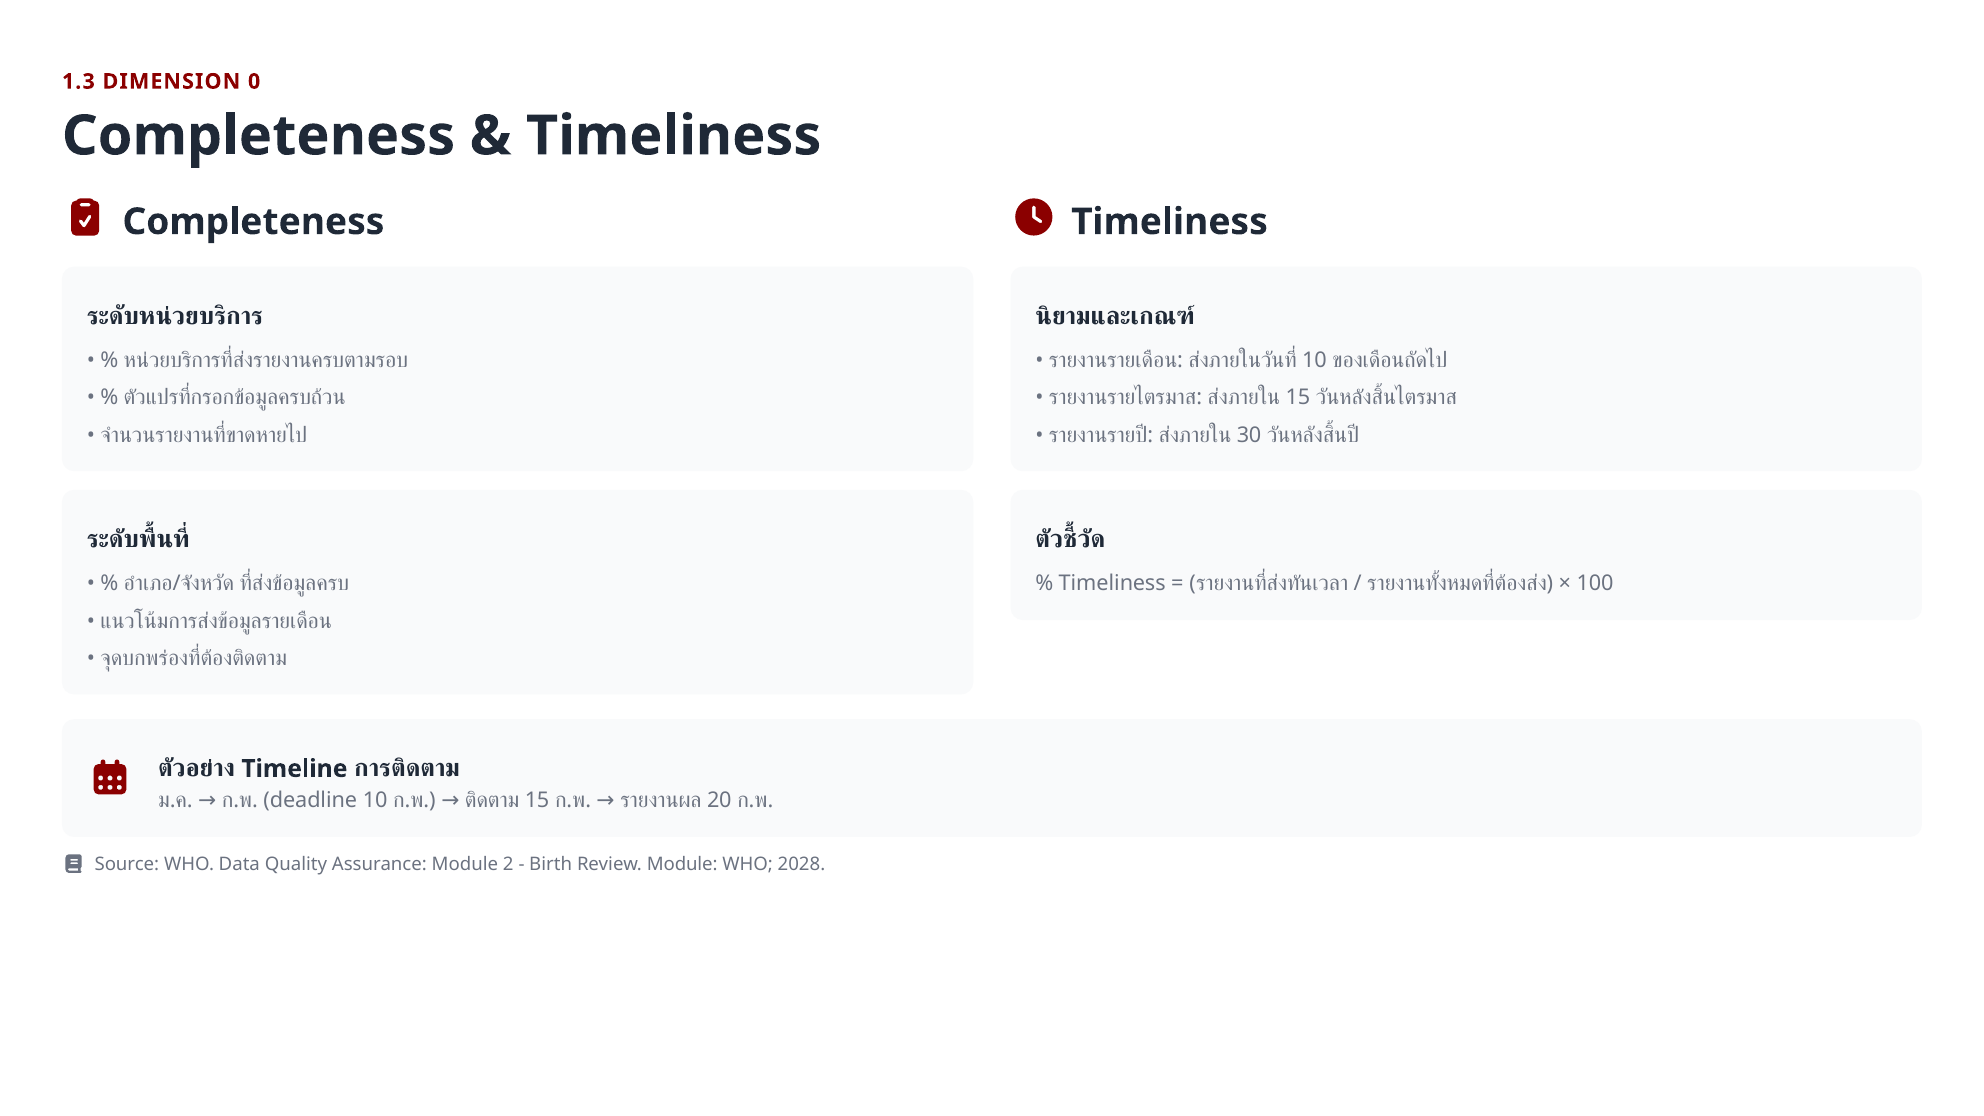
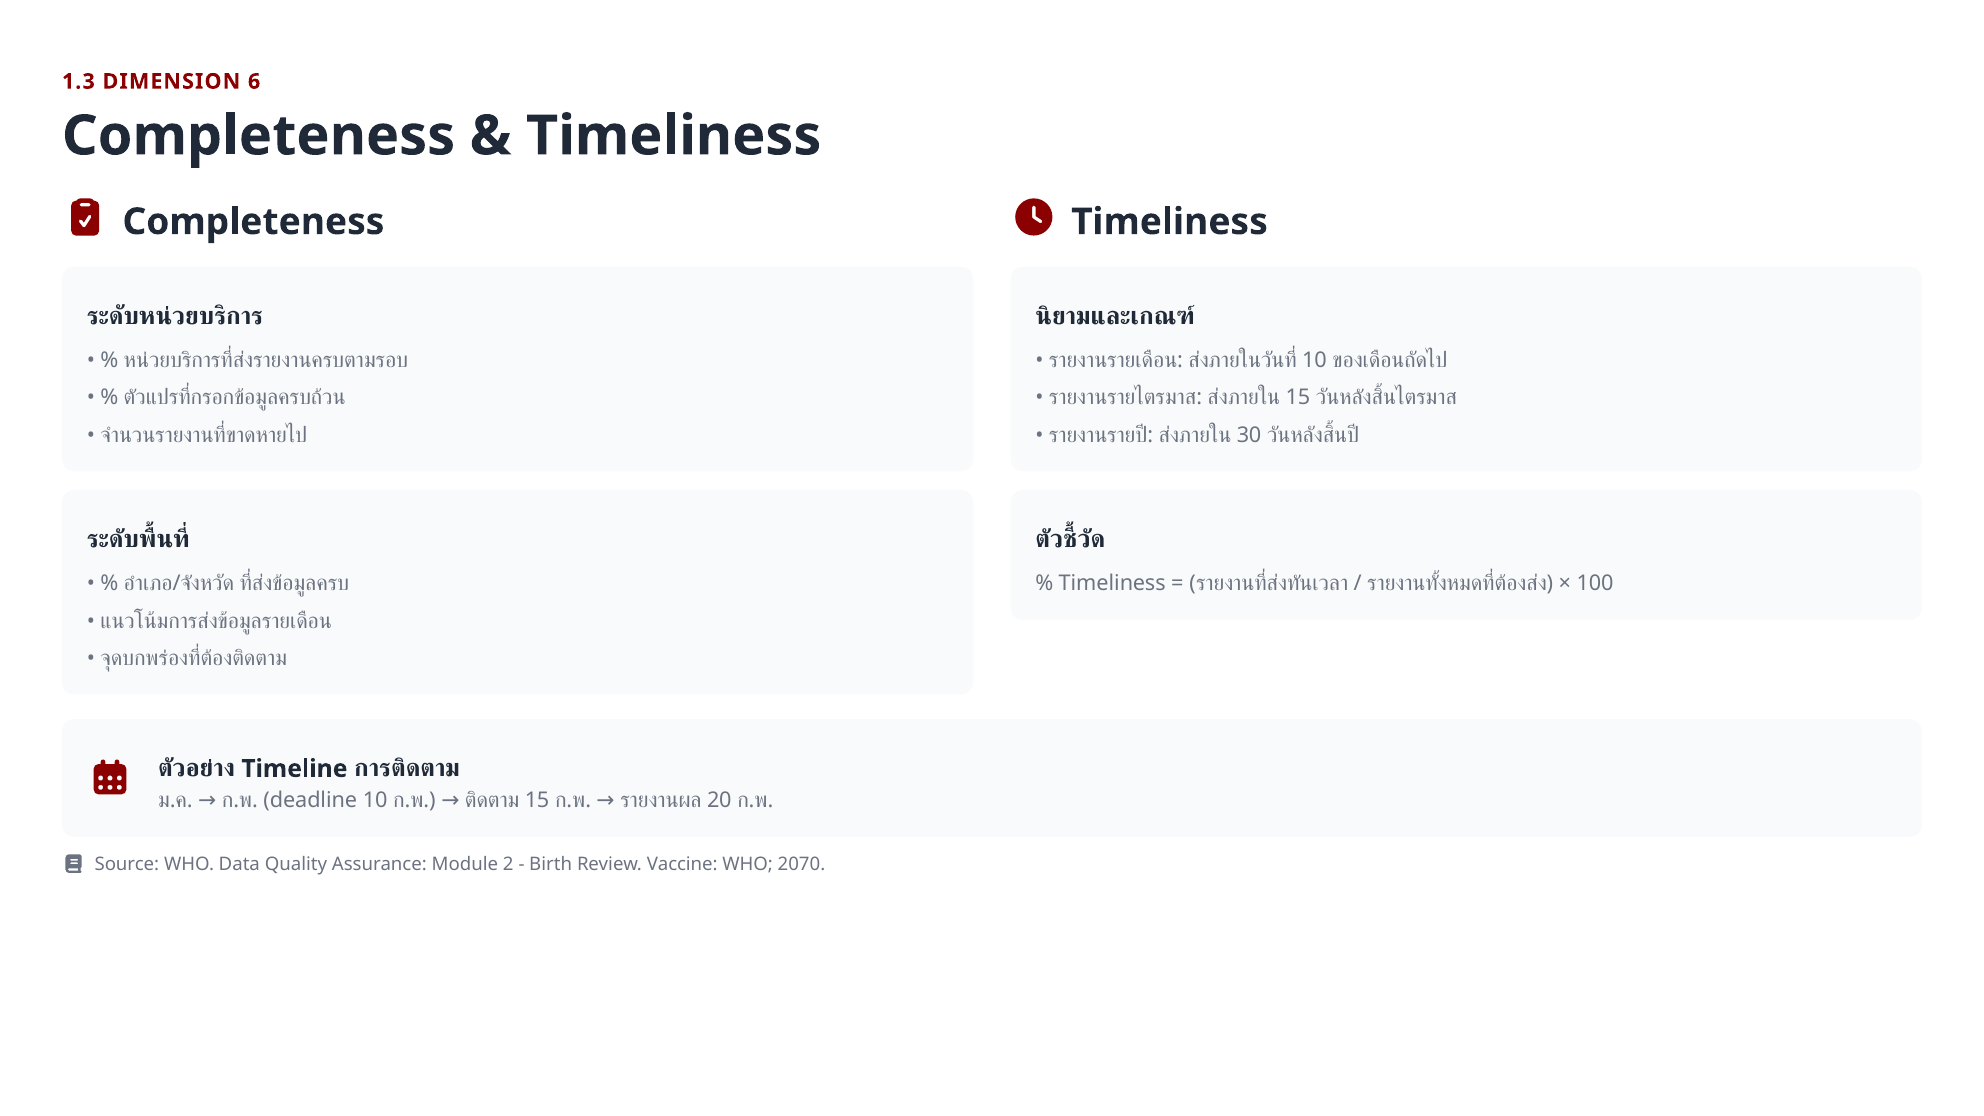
0: 0 -> 6 (254, 82)
Review Module: Module -> Vaccine (682, 864)
2028: 2028 -> 2070 (801, 864)
